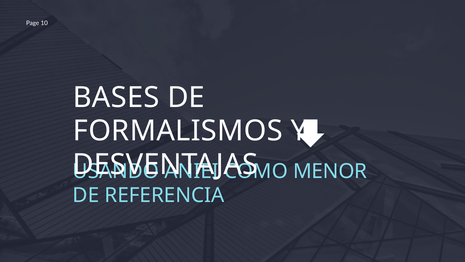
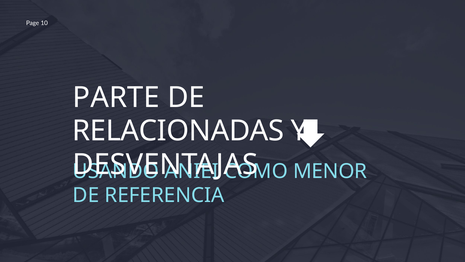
BASES: BASES -> PARTE (116, 97)
FORMALISMOS: FORMALISMOS -> RELACIONADAS (178, 131)
